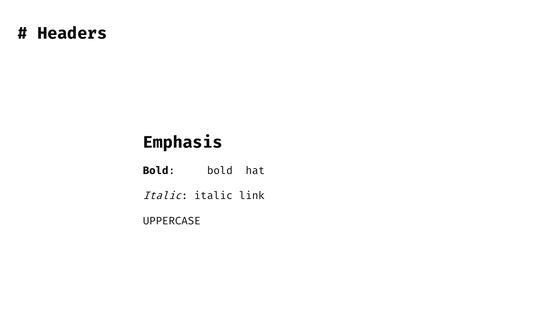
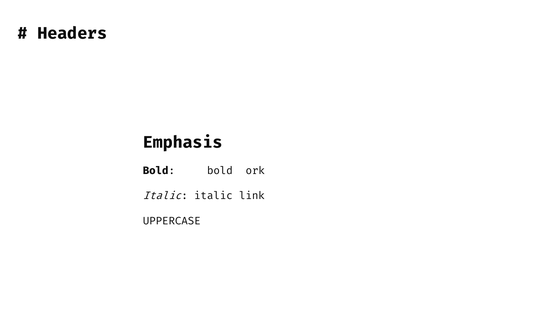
what: what -> work (252, 170)
